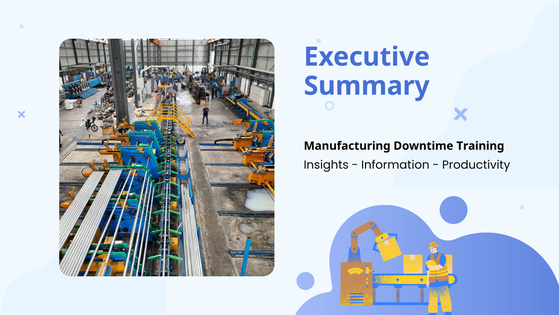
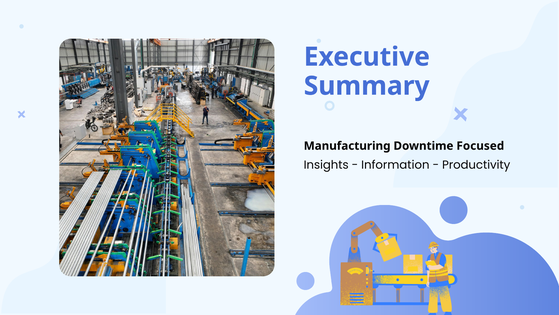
Training: Training -> Focused (480, 146)
